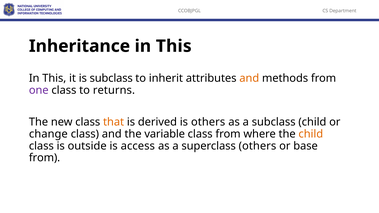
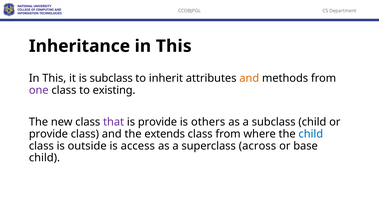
returns: returns -> existing (114, 90)
that colour: orange -> purple (114, 122)
is derived: derived -> provide (157, 122)
change: change -> provide (48, 134)
variable: variable -> extends (165, 134)
child colour: orange -> blue (311, 134)
superclass others: others -> across (257, 146)
from: from -> child (44, 158)
